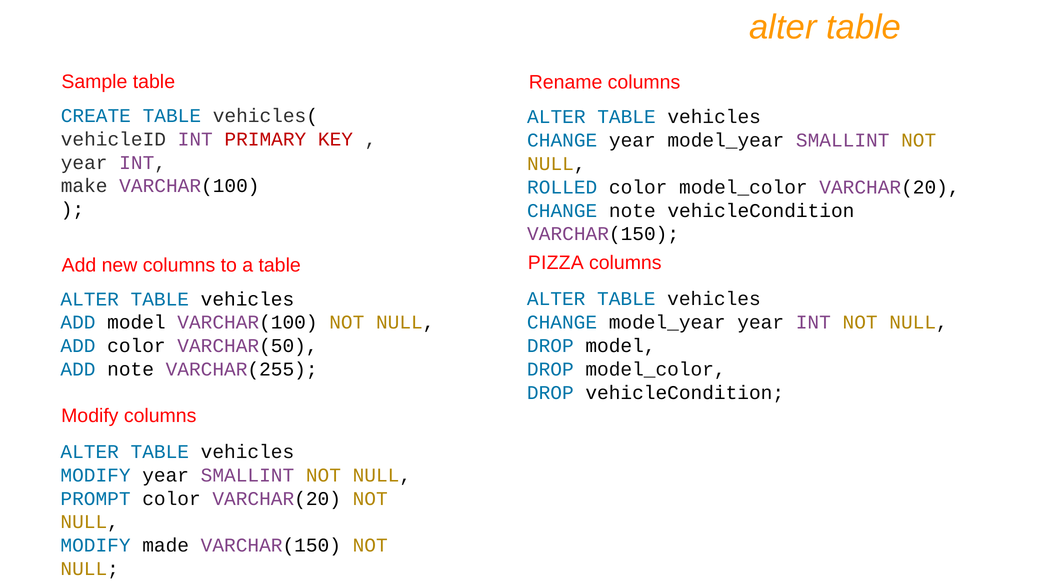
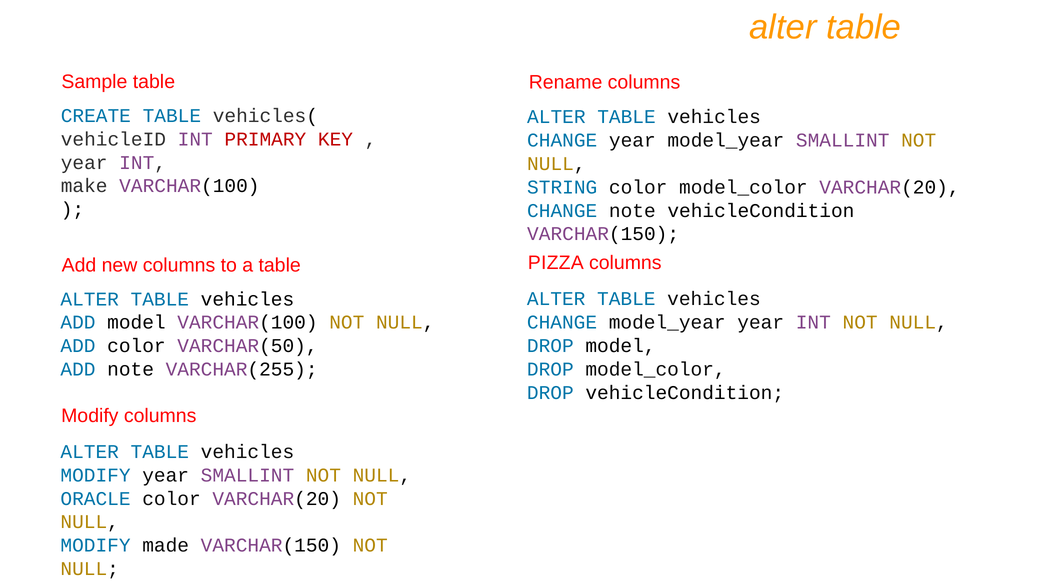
ROLLED: ROLLED -> STRING (562, 187)
PROMPT: PROMPT -> ORACLE (96, 498)
